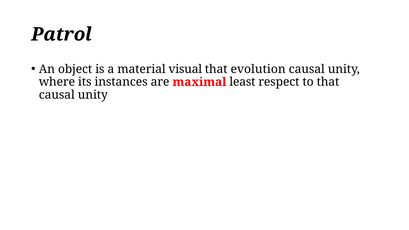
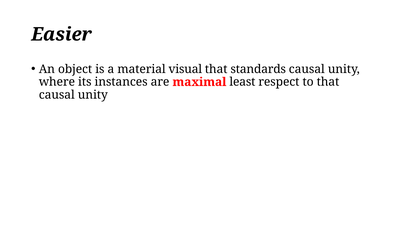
Patrol: Patrol -> Easier (62, 34)
evolution: evolution -> standards (258, 69)
